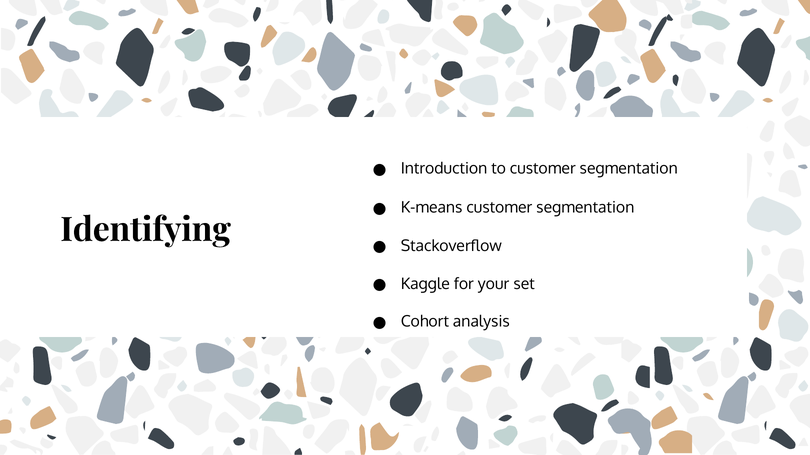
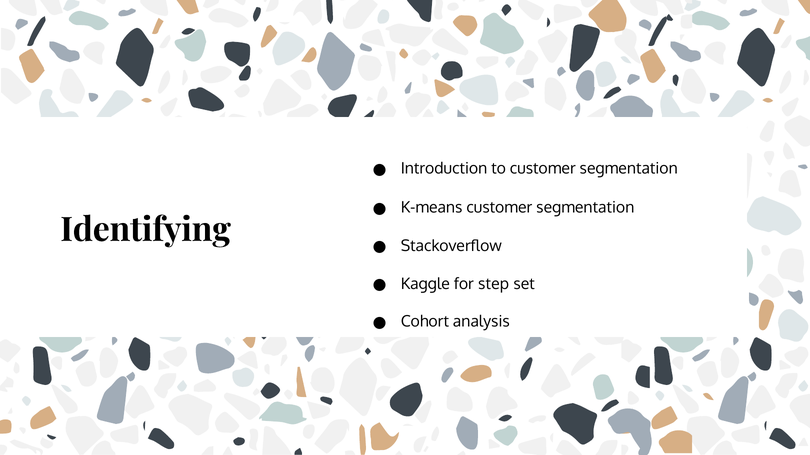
your: your -> step (494, 284)
